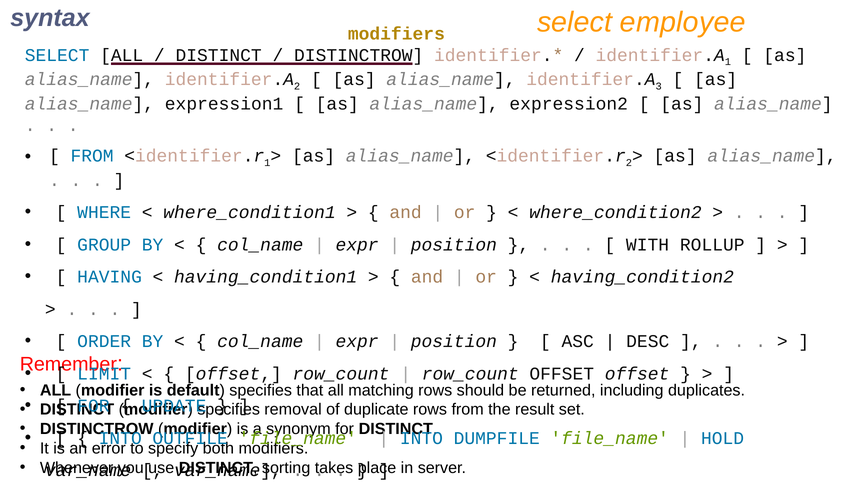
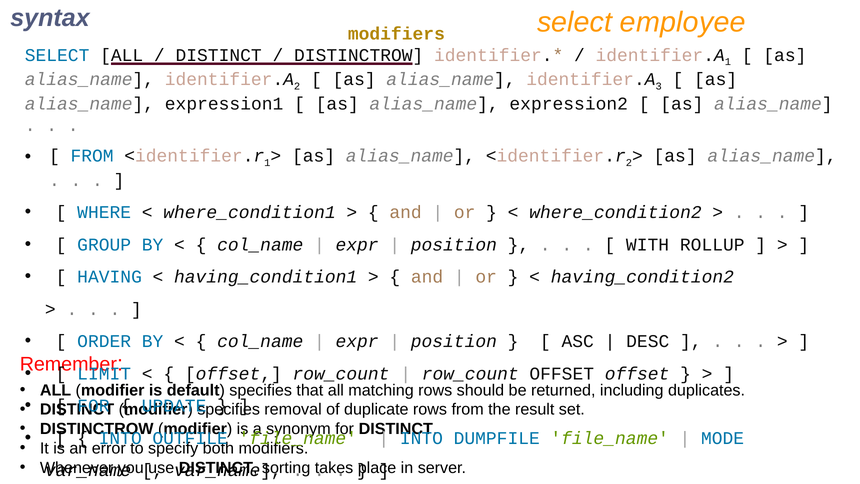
HOLD: HOLD -> MODE (723, 438)
